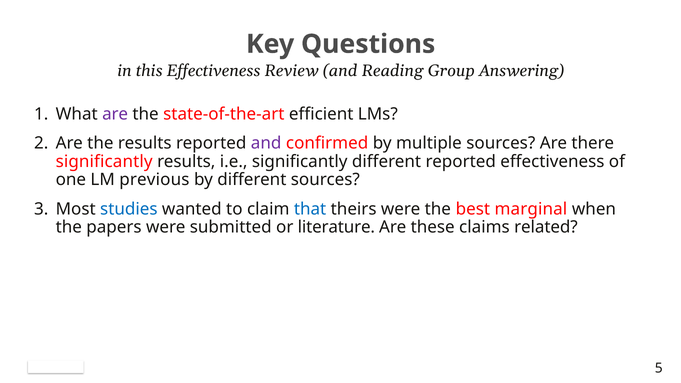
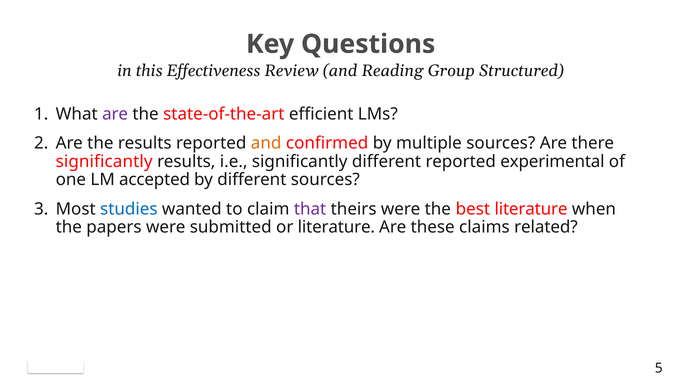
Answering: Answering -> Structured (522, 71)
and colour: purple -> orange (266, 143)
reported effectiveness: effectiveness -> experimental (552, 162)
previous: previous -> accepted (155, 180)
that colour: blue -> purple (310, 209)
best marginal: marginal -> literature (531, 209)
